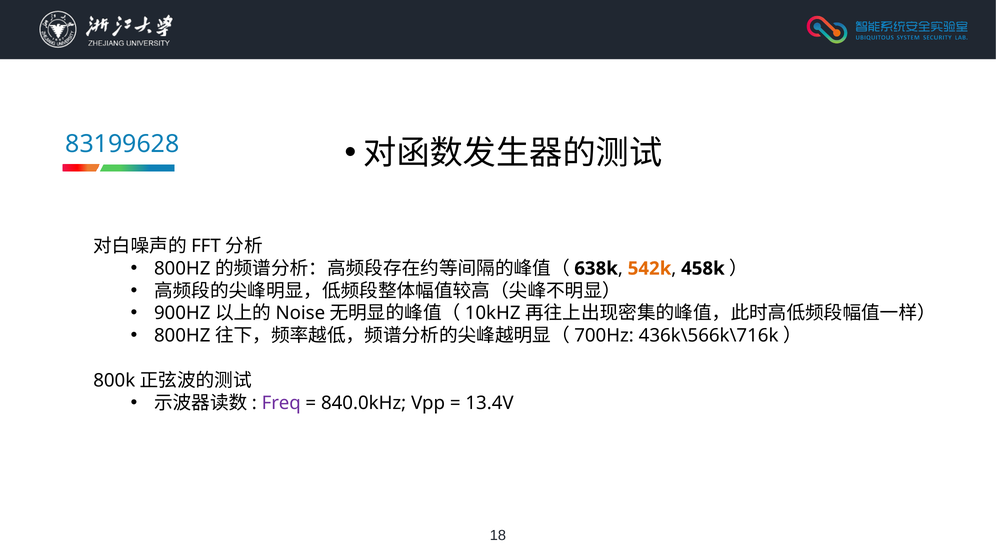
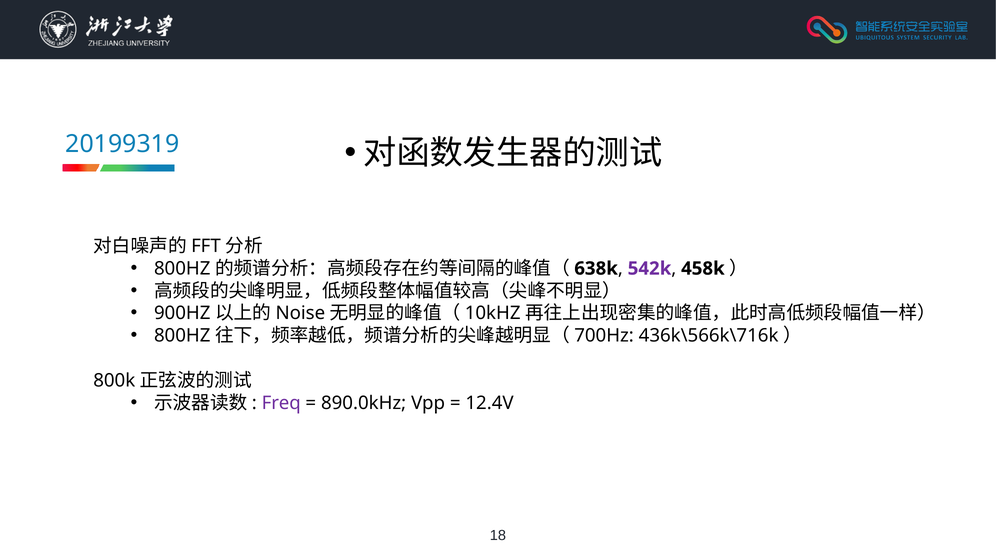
83199628: 83199628 -> 20199319 (122, 144)
542k colour: orange -> purple (649, 269)
840.0kHz: 840.0kHz -> 890.0kHz (364, 403)
13.4V: 13.4V -> 12.4V (490, 403)
